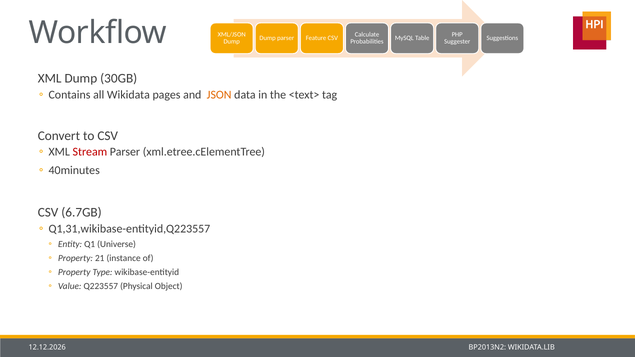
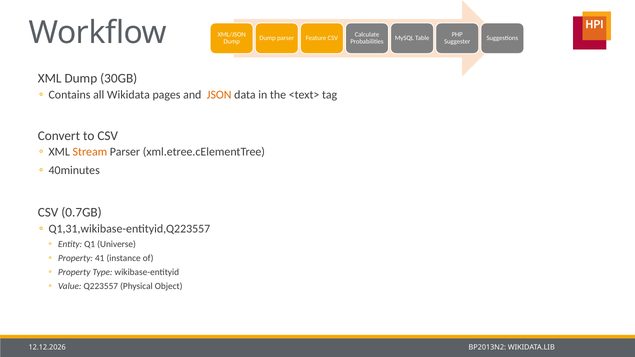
Stream colour: red -> orange (90, 152)
6.7GB: 6.7GB -> 0.7GB (82, 213)
21: 21 -> 41 (100, 258)
